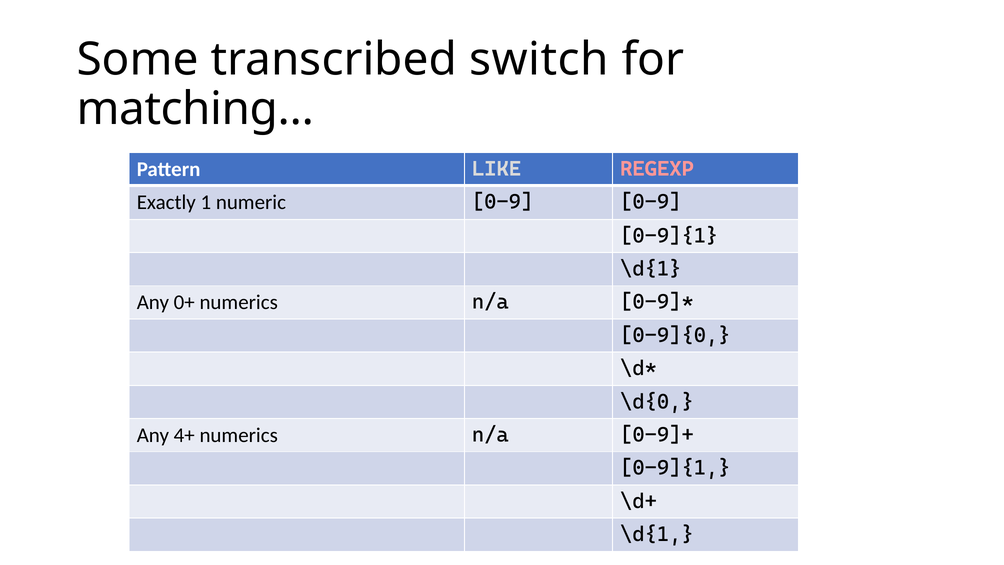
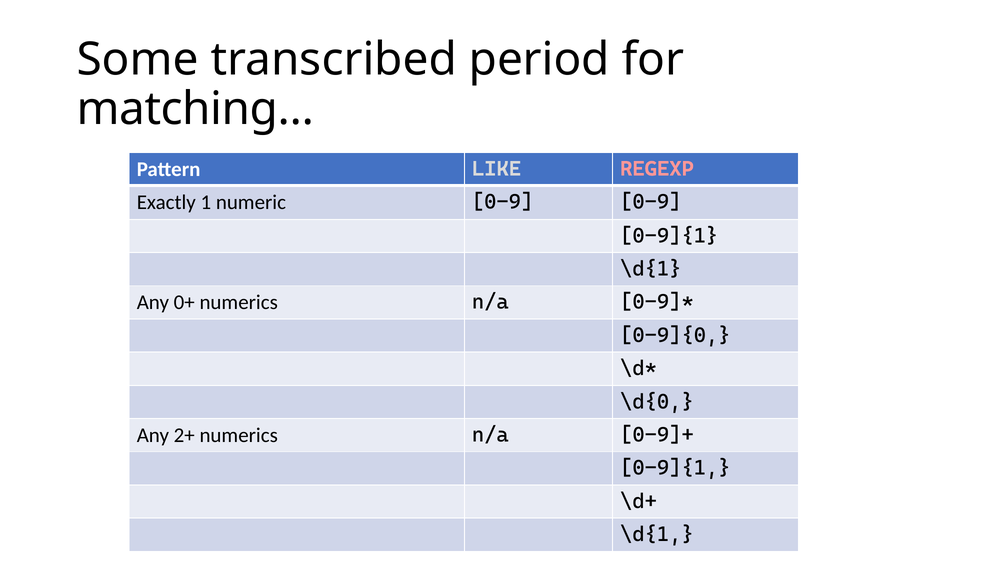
switch: switch -> period (539, 59)
4+: 4+ -> 2+ (184, 435)
